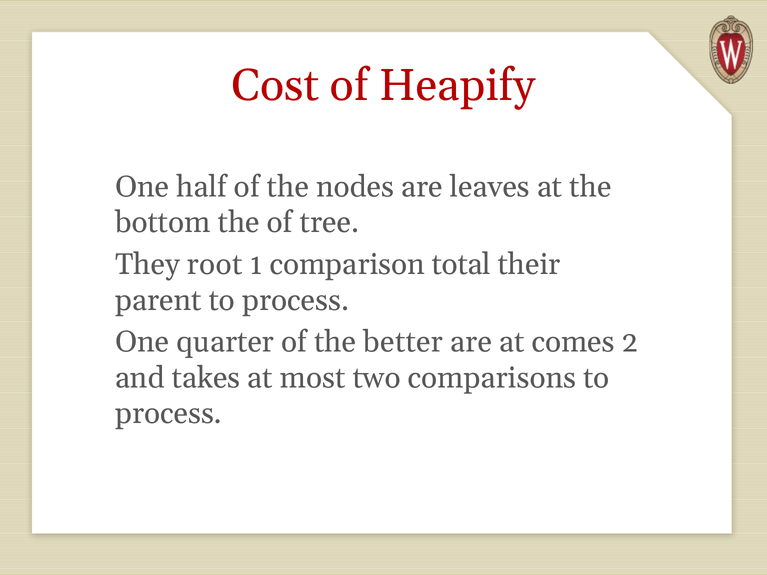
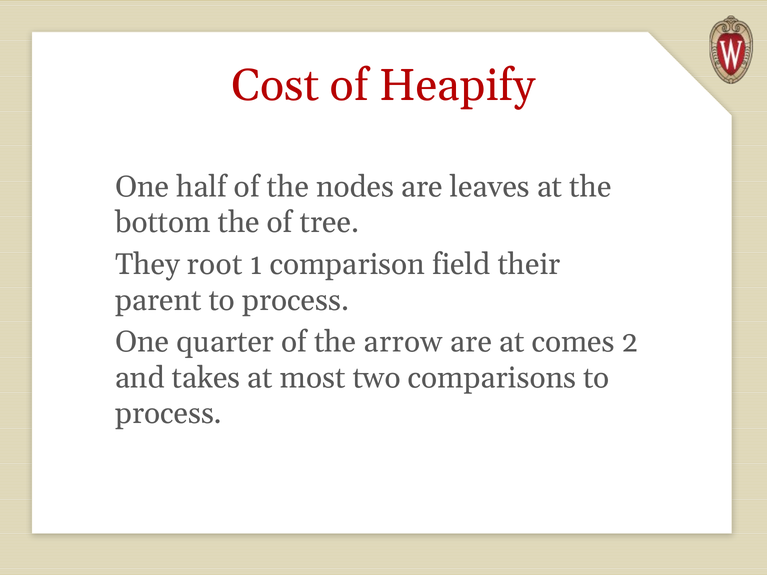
total: total -> field (461, 264)
better: better -> arrow (403, 342)
